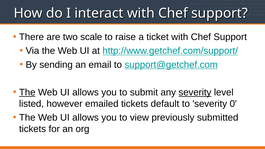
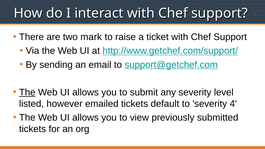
scale: scale -> mark (91, 37)
severity underline: present -> none (195, 92)
0: 0 -> 4 (233, 104)
